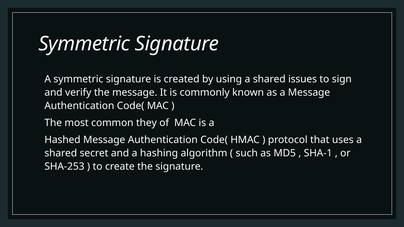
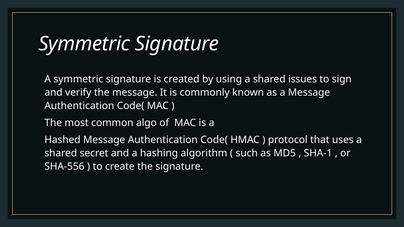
they: they -> algo (146, 123)
SHA-253: SHA-253 -> SHA-556 (64, 167)
